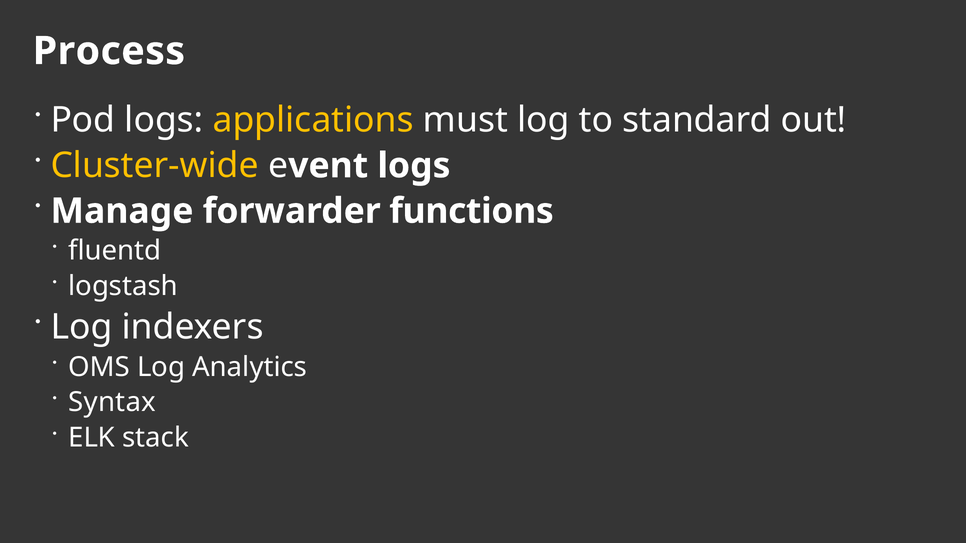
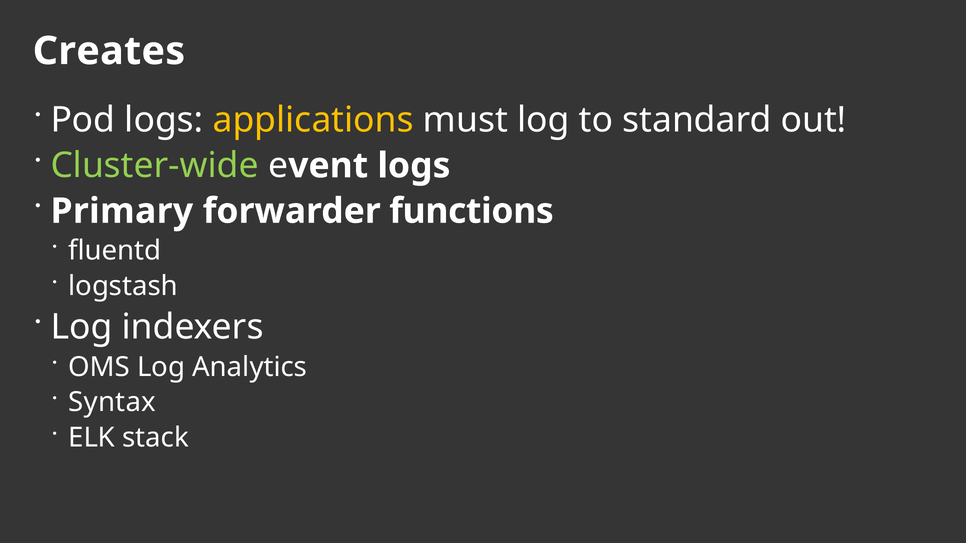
Process: Process -> Creates (109, 51)
Cluster-wide colour: yellow -> light green (155, 166)
Manage: Manage -> Primary (122, 211)
